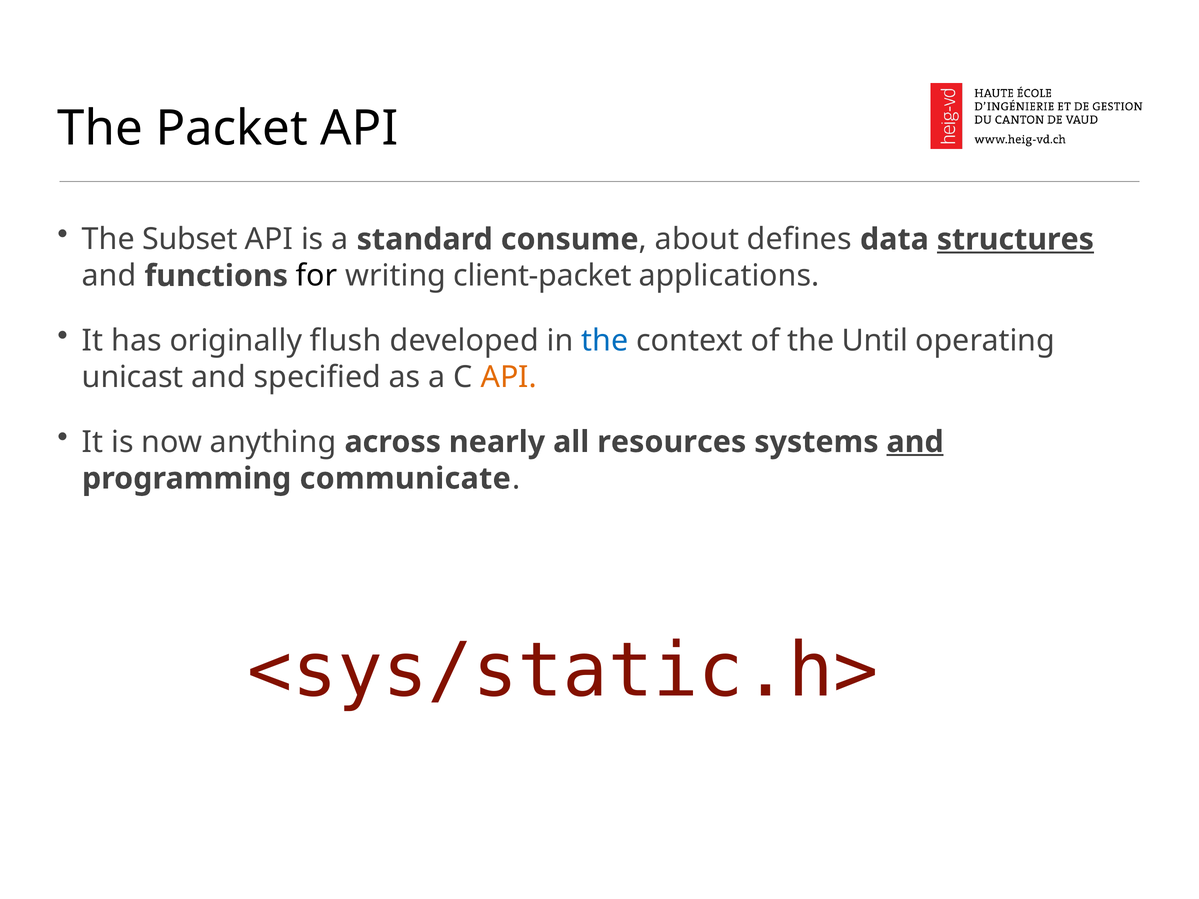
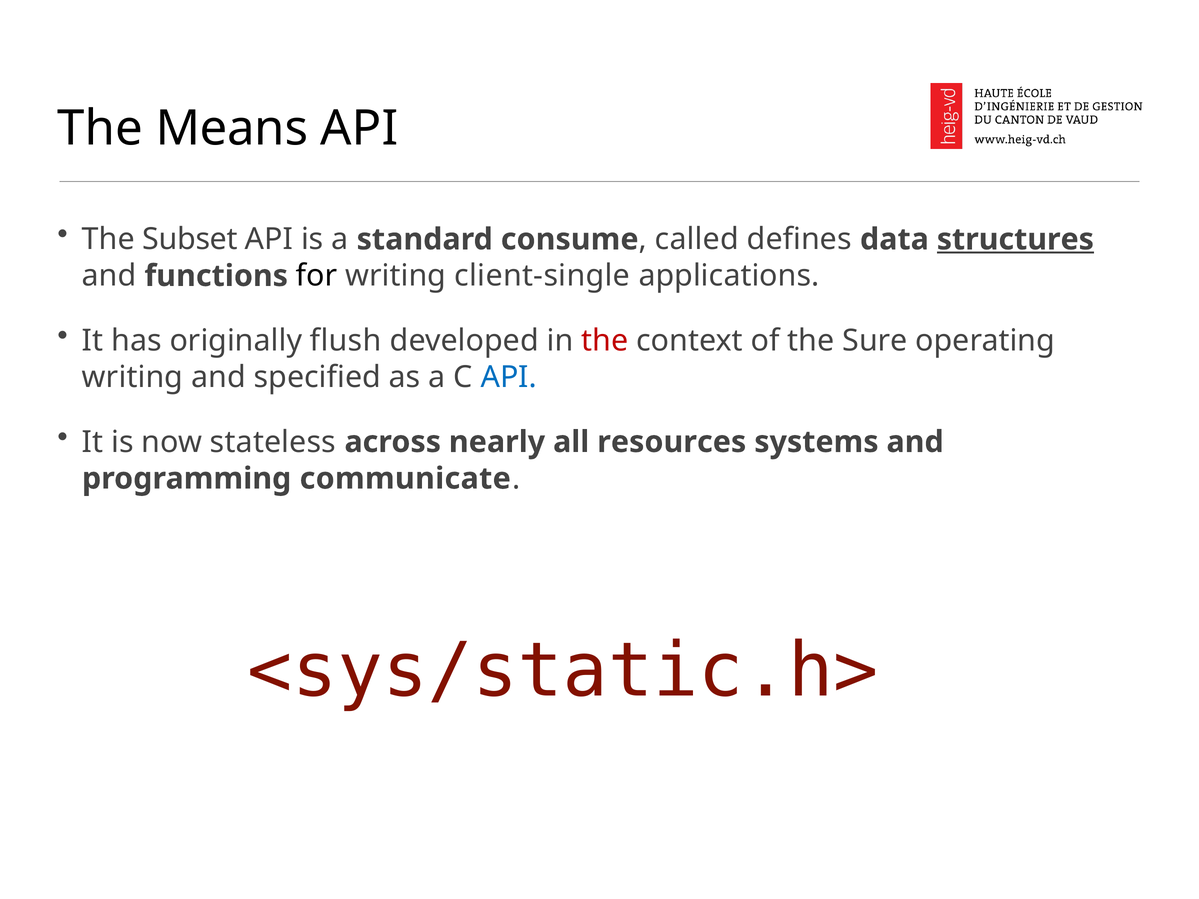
Packet: Packet -> Means (232, 128)
about: about -> called (697, 239)
client-packet: client-packet -> client-single (542, 276)
the colour: blue -> red (605, 341)
Until: Until -> Sure (875, 341)
unicast: unicast -> writing (133, 377)
API colour: orange -> blue (509, 377)
anything: anything -> stateless (273, 442)
and underline: present -> none (915, 442)
